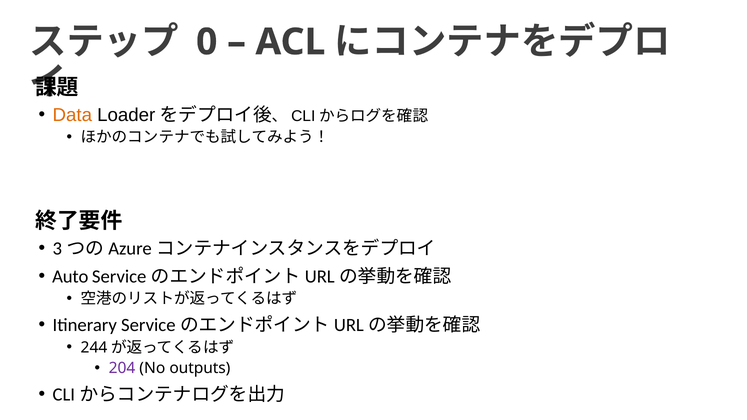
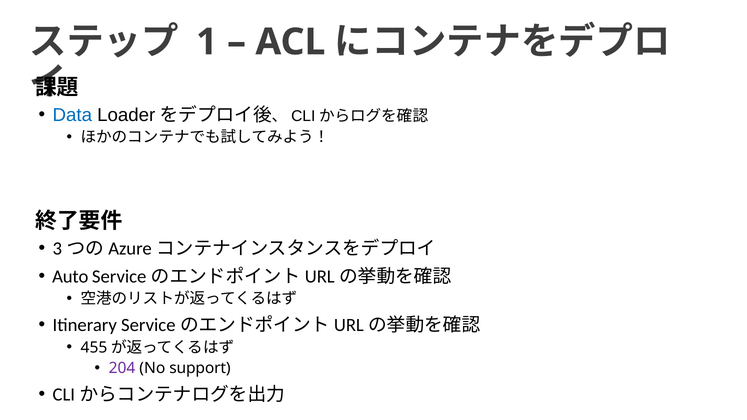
0: 0 -> 1 (207, 42)
Data colour: orange -> blue (72, 115)
244: 244 -> 455 (94, 348)
outputs: outputs -> support (200, 368)
